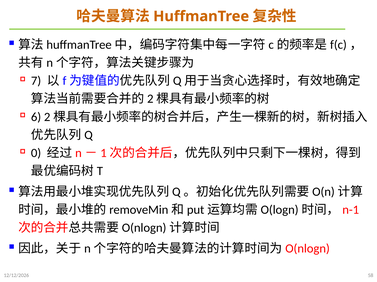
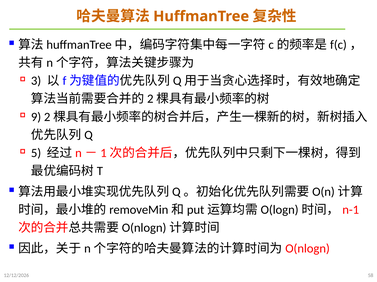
7: 7 -> 3 (36, 81)
6: 6 -> 9 (36, 117)
0: 0 -> 5 (36, 153)
